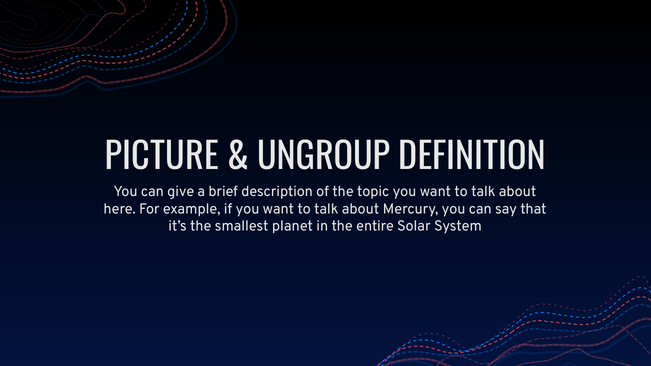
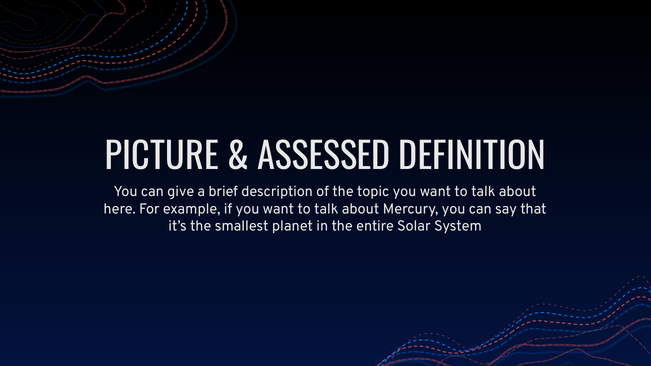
UNGROUP: UNGROUP -> ASSESSED (324, 157)
